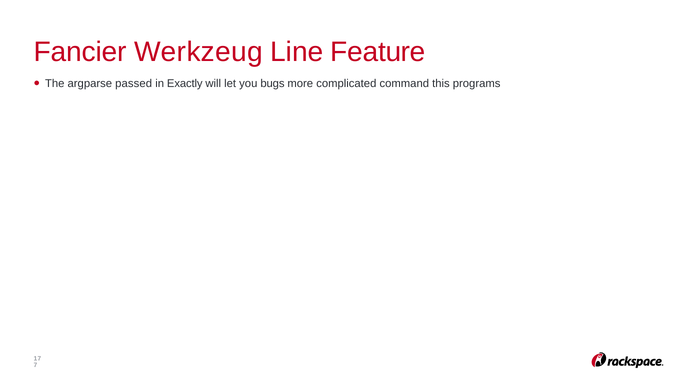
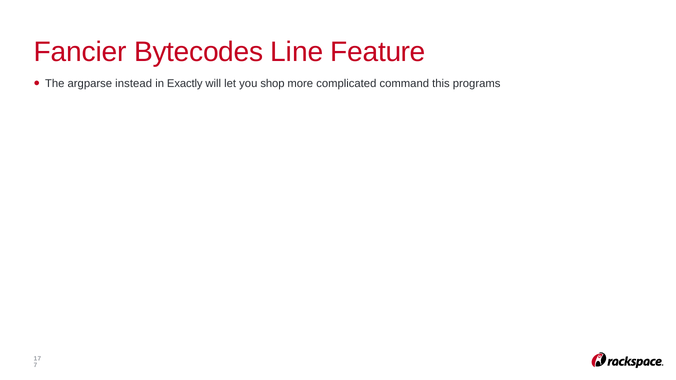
Werkzeug: Werkzeug -> Bytecodes (199, 52)
passed: passed -> instead (134, 83)
bugs: bugs -> shop (272, 83)
